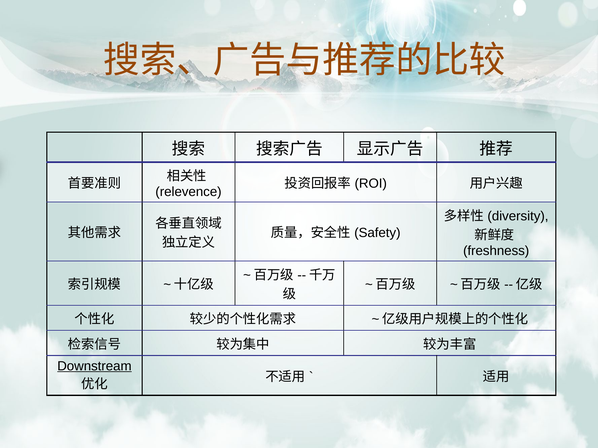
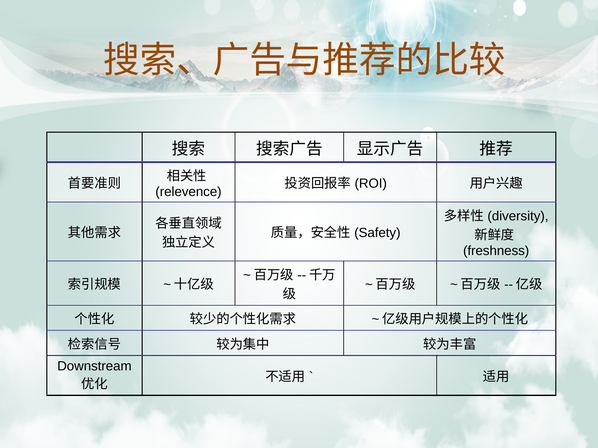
Downstream underline: present -> none (94, 366)
